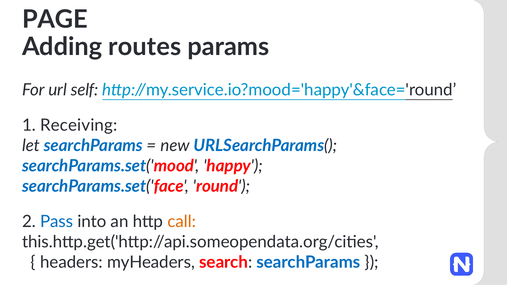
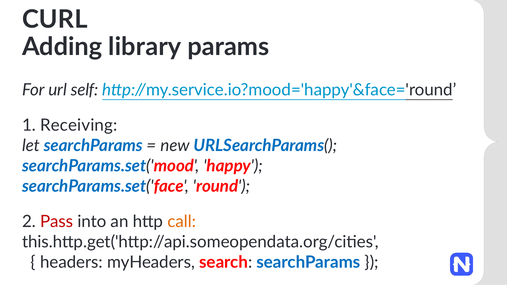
PAGE: PAGE -> CURL (55, 19)
routes: routes -> library (145, 47)
Pass colour: blue -> red (57, 222)
